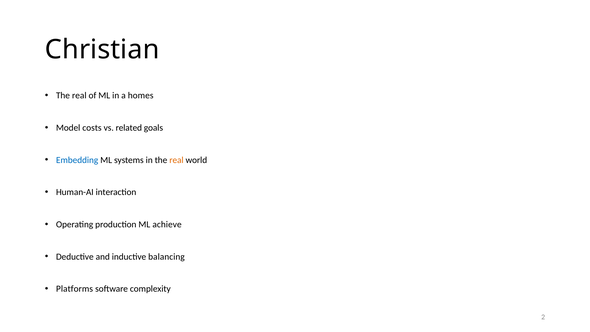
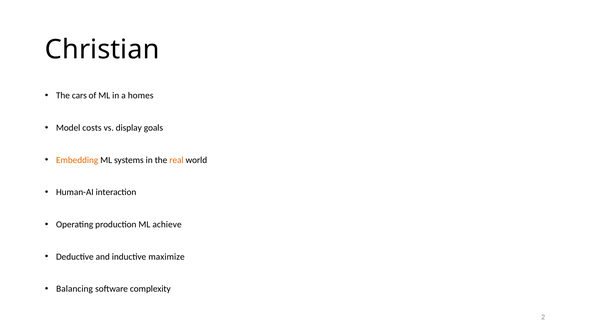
real: real -> cars (79, 95)
related: related -> display (129, 128)
Embedding colour: blue -> orange (77, 160)
balancing: balancing -> maximize (166, 257)
Platforms: Platforms -> Balancing (75, 289)
